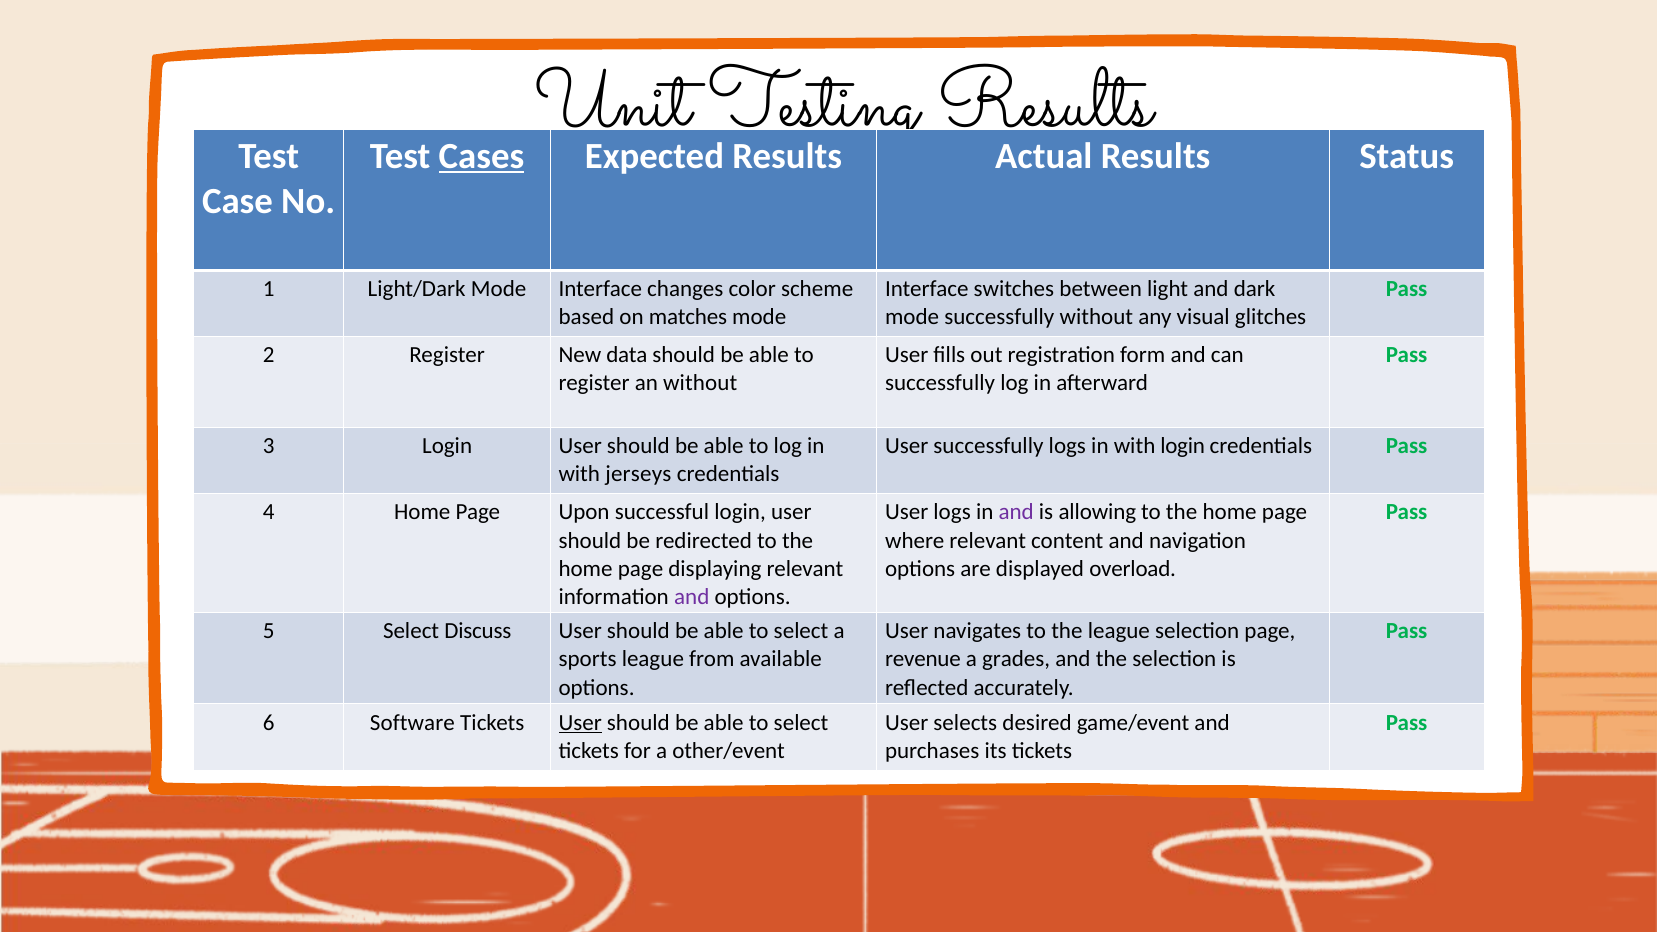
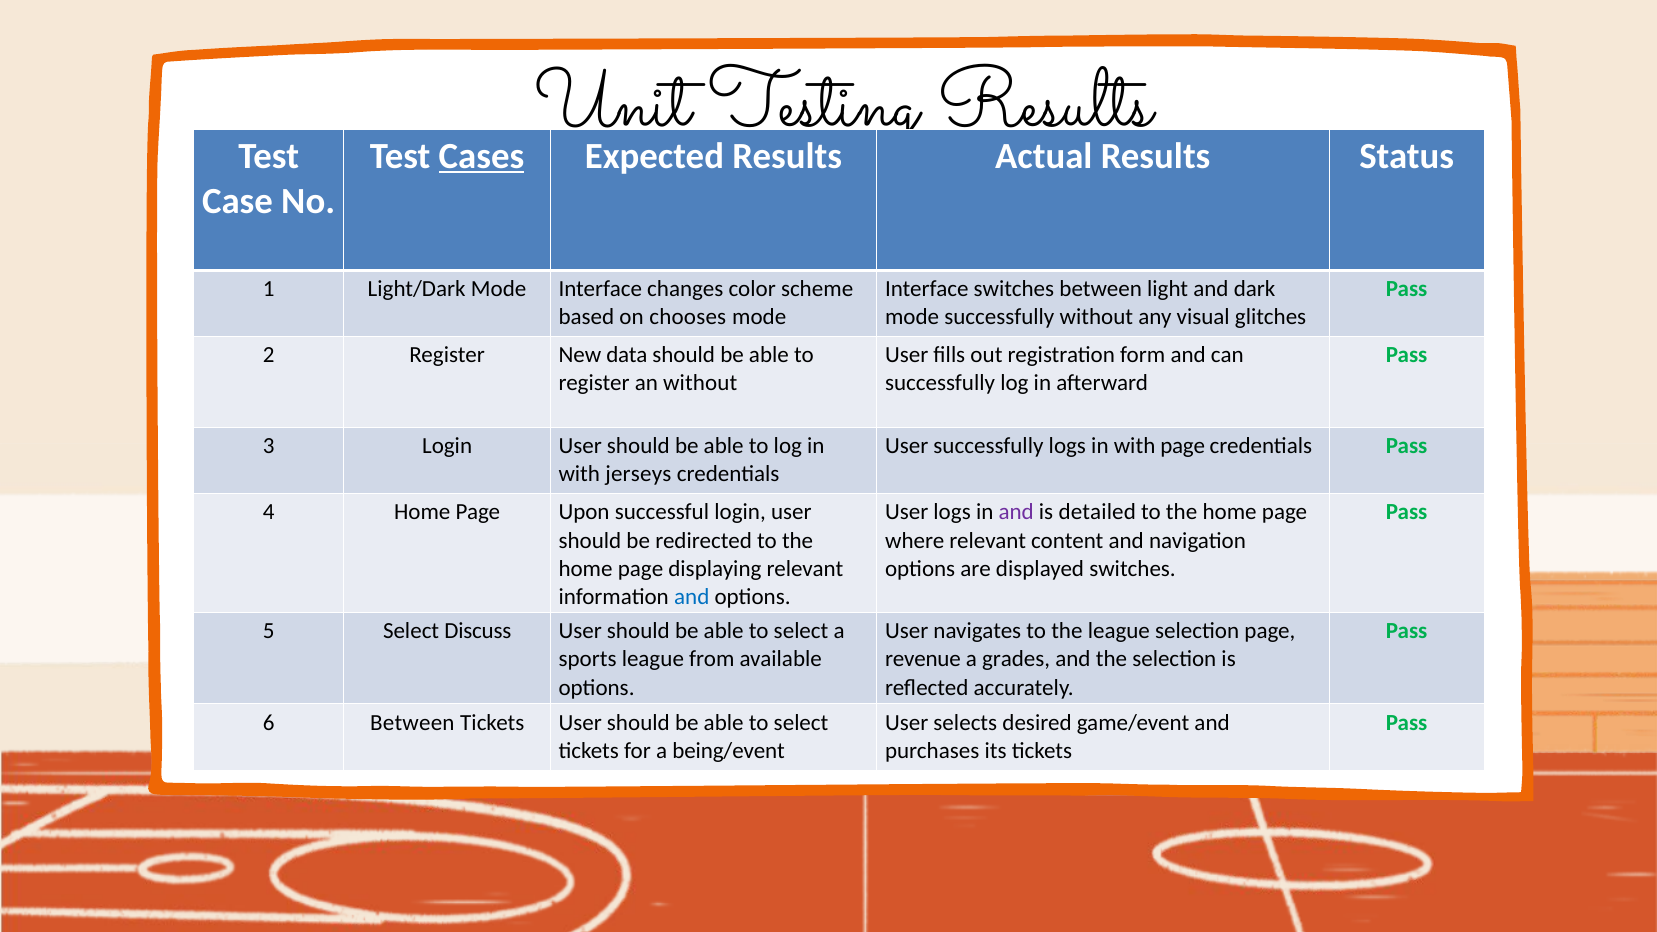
matches: matches -> chooses (688, 317)
with login: login -> page (1183, 446)
allowing: allowing -> detailed (1097, 512)
displayed overload: overload -> switches (1133, 569)
and colour: purple -> blue (692, 597)
6 Software: Software -> Between (412, 722)
User underline: present -> none (580, 722)
other/event: other/event -> being/event (729, 751)
